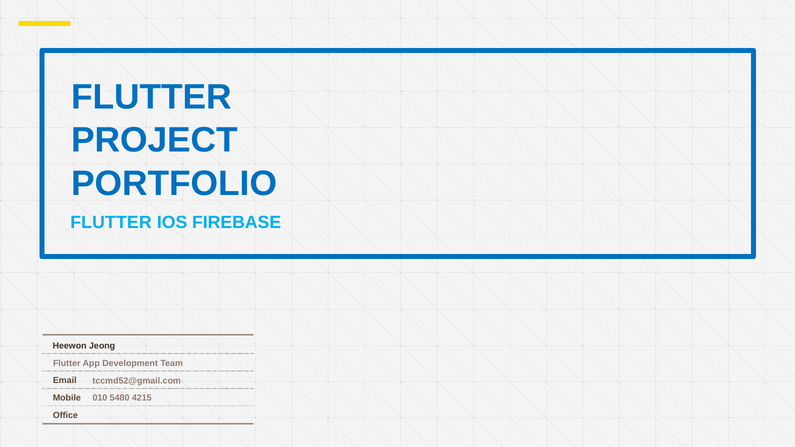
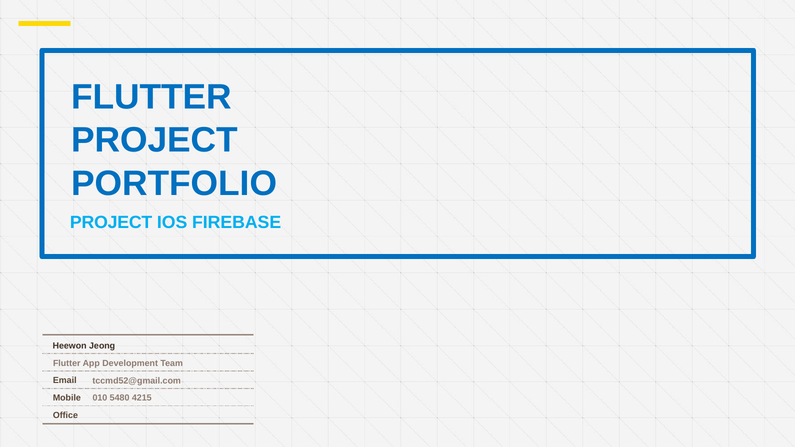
FLUTTER: FLUTTER -> PROJECT (111, 223)
